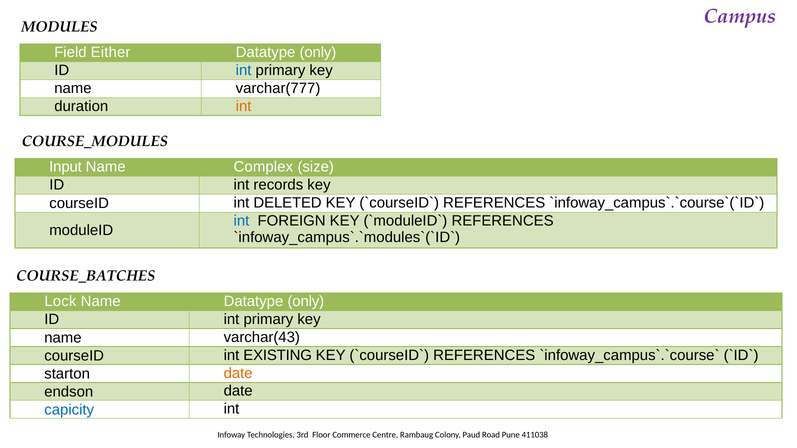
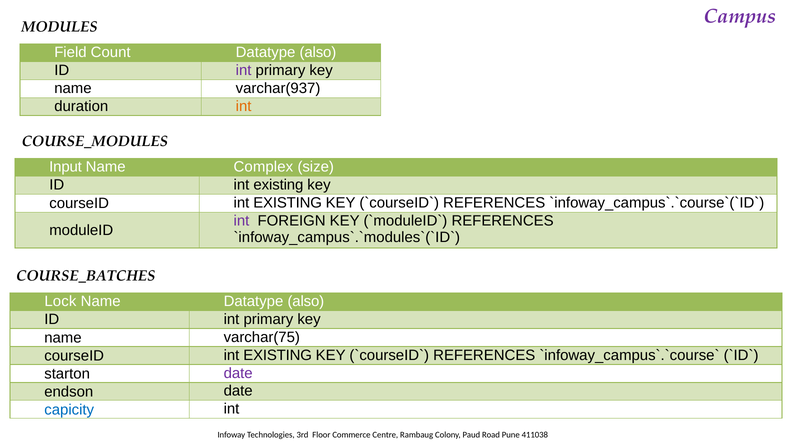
Either: Either -> Count (111, 52)
only: only -> also (318, 52)
int colour: blue -> purple (244, 70)
varchar(777: varchar(777 -> varchar(937 (278, 88)
ID int records: records -> existing (278, 185)
DELETED: DELETED -> EXISTING (288, 203)
int colour: blue -> purple (241, 221)
Name Datatype only: only -> also (306, 302)
varchar(43: varchar(43 -> varchar(75 (262, 337)
date colour: orange -> purple (238, 373)
